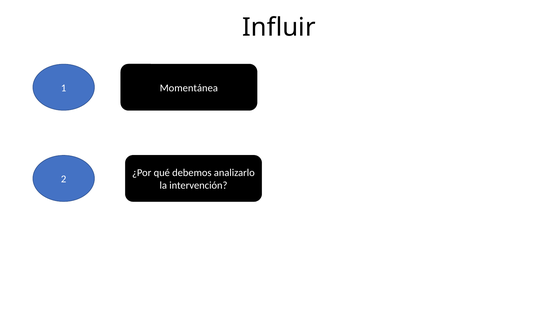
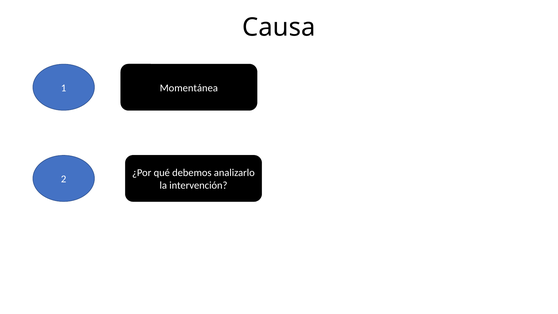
Influir: Influir -> Causa (279, 27)
